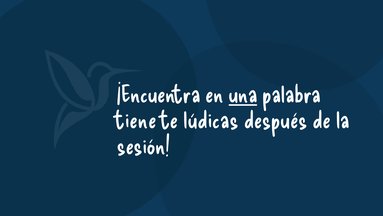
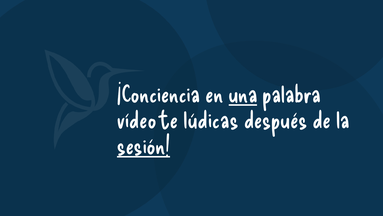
¡Encuentra: ¡Encuentra -> ¡Conciencia (158, 94)
tiene: tiene -> vídeo (137, 120)
sesión underline: none -> present (144, 146)
